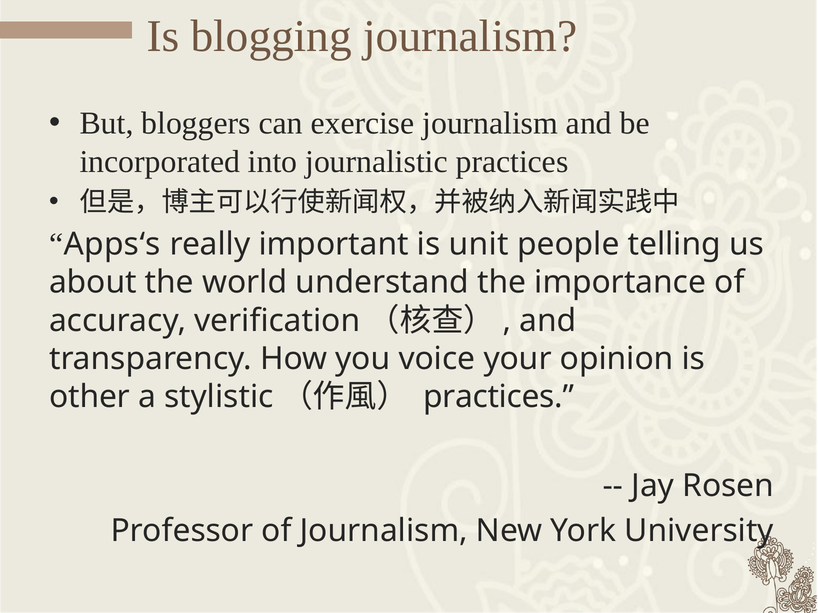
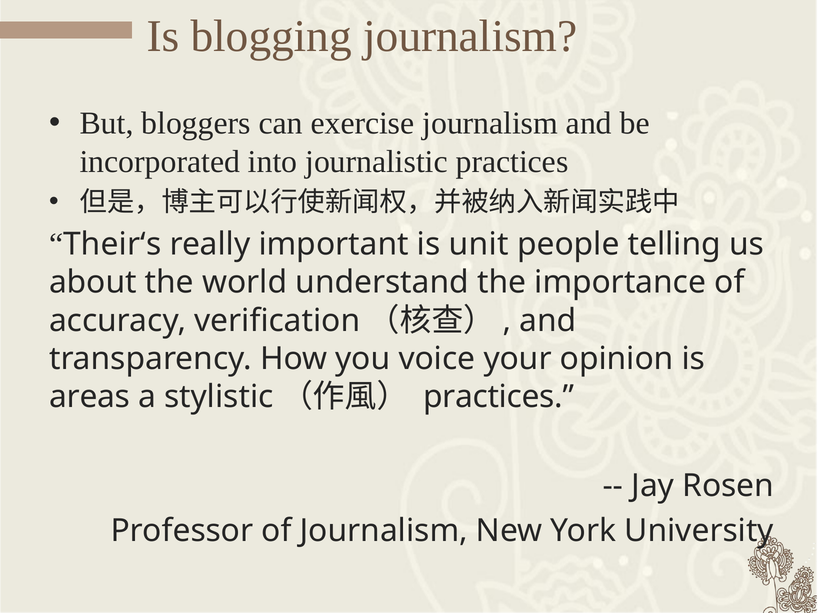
Apps‘s: Apps‘s -> Their‘s (112, 244)
other: other -> areas (90, 397)
